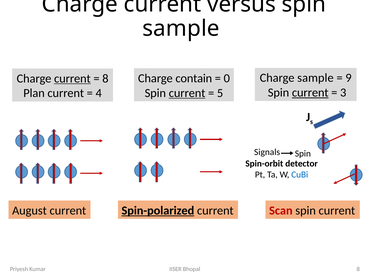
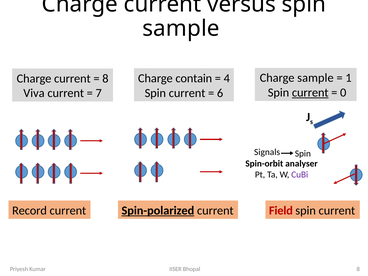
9: 9 -> 1 (349, 78)
0: 0 -> 4 (227, 78)
current underline: present -> none (72, 78)
3: 3 -> 0 (343, 93)
current underline: present -> none (187, 93)
5: 5 -> 6 (220, 93)
Plan: Plan -> Viva (34, 93)
4: 4 -> 7 (99, 93)
detector: detector -> analyser (301, 164)
CuBi colour: blue -> purple (300, 175)
August: August -> Record (30, 211)
Scan: Scan -> Field (281, 211)
